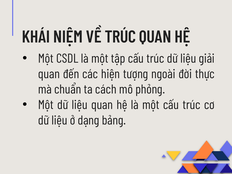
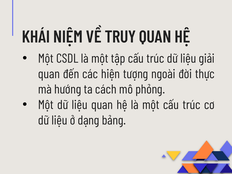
VỀ TRÚC: TRÚC -> TRUY (120, 37)
chuẩn: chuẩn -> hướng (68, 89)
